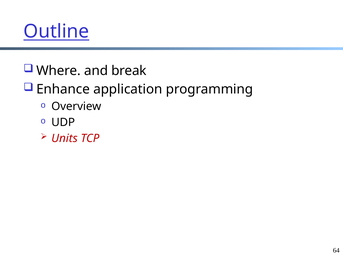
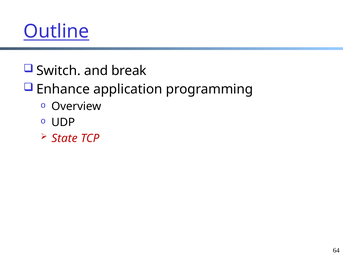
Where: Where -> Switch (59, 71)
Units: Units -> State (64, 138)
